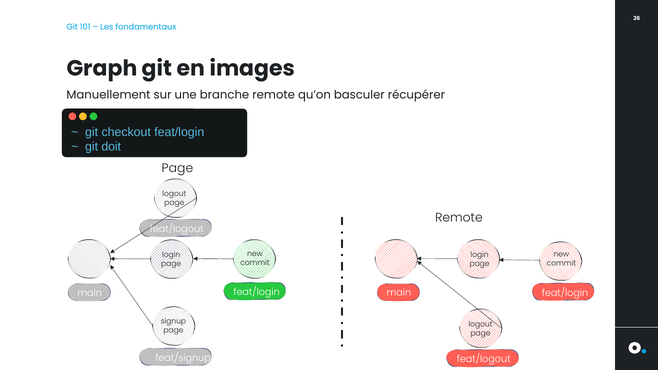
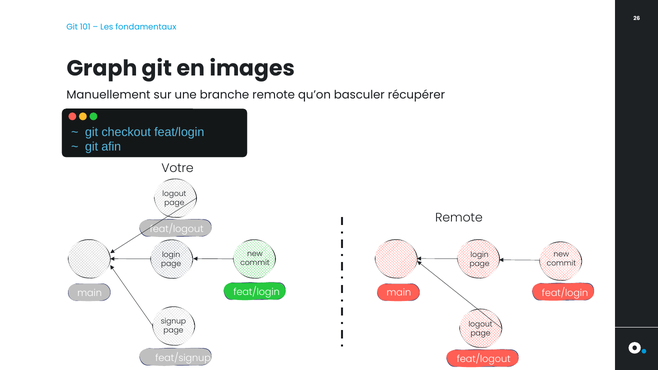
doit: doit -> afin (111, 147)
Page: Page -> Votre (178, 168)
